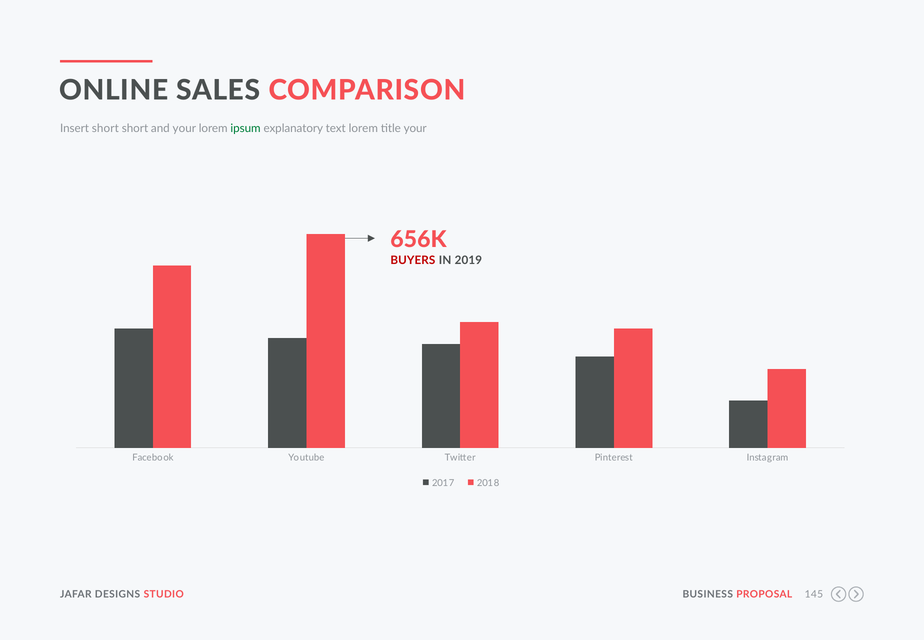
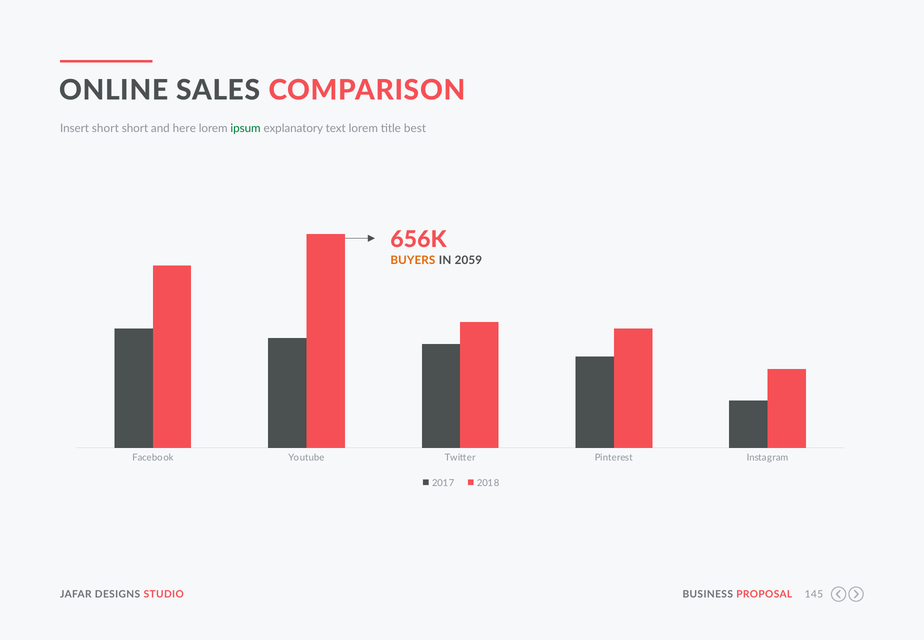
and your: your -> here (184, 129)
title your: your -> best (415, 129)
BUYERS colour: red -> orange (413, 260)
2019: 2019 -> 2059 (468, 260)
